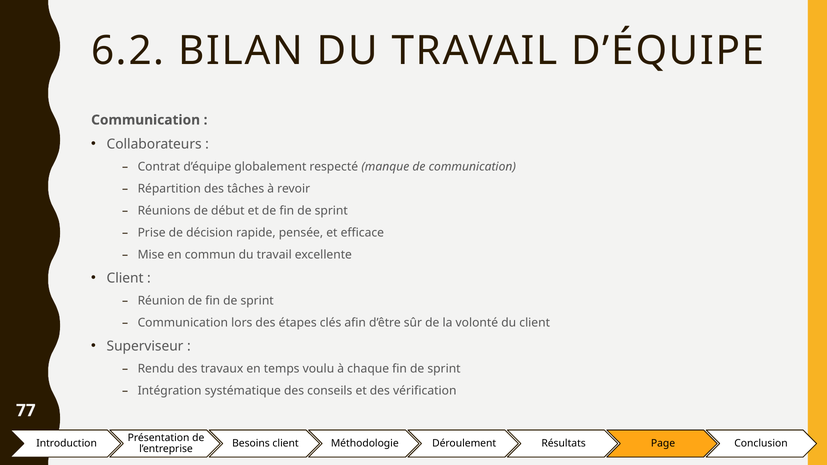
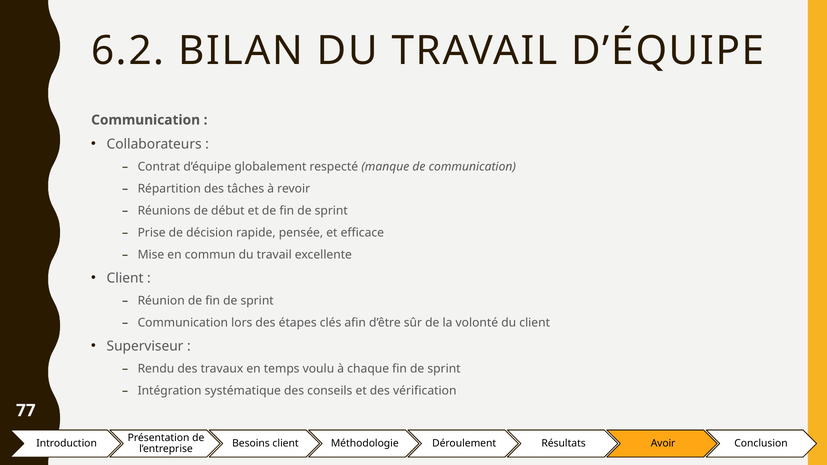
Page: Page -> Avoir (663, 444)
